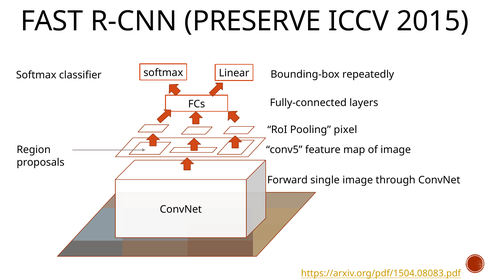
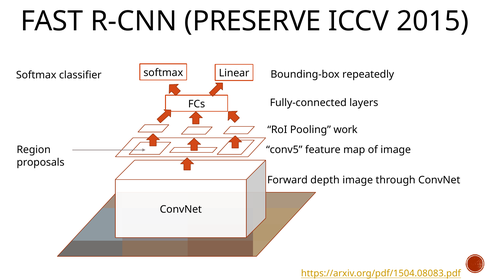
pixel: pixel -> work (346, 130)
single: single -> depth (325, 180)
